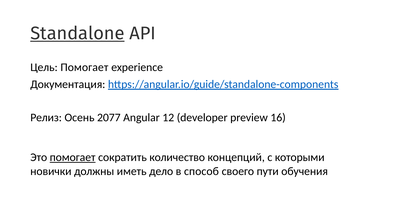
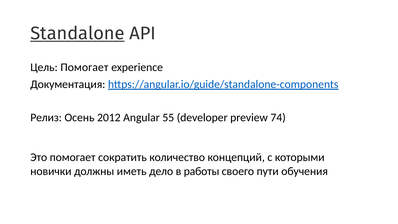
2077: 2077 -> 2012 (109, 118)
12: 12 -> 55 (168, 118)
16: 16 -> 74 (278, 118)
помогает underline: present -> none (73, 157)
способ: способ -> работы (202, 171)
